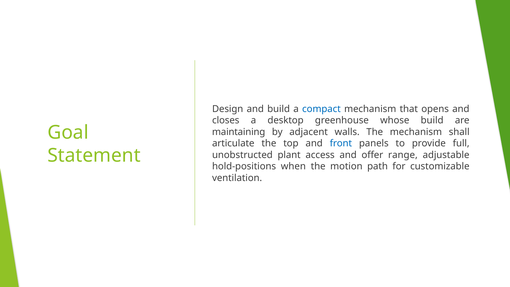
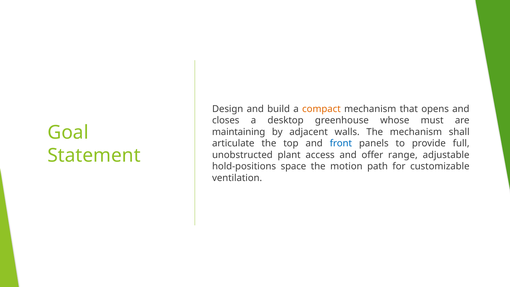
compact colour: blue -> orange (321, 109)
whose build: build -> must (432, 120)
when: when -> space (293, 166)
